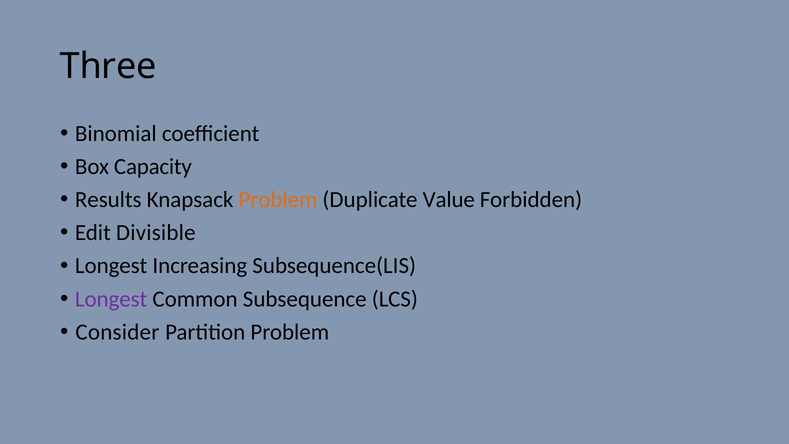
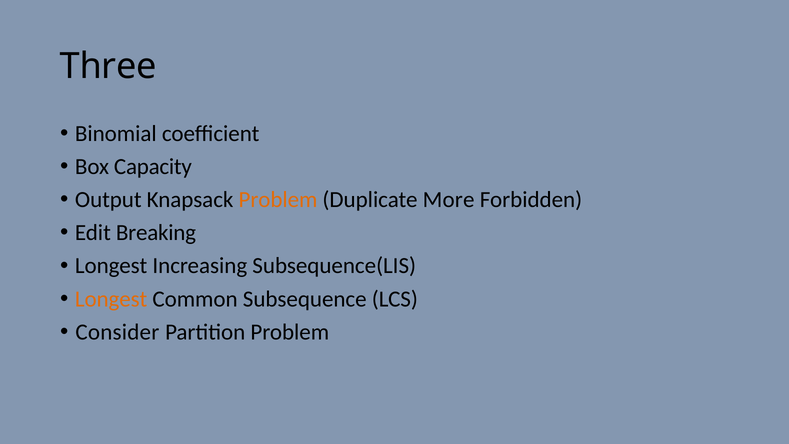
Results: Results -> Output (108, 200)
Value: Value -> More (449, 200)
Divisible: Divisible -> Breaking (156, 233)
Longest colour: purple -> orange (111, 299)
